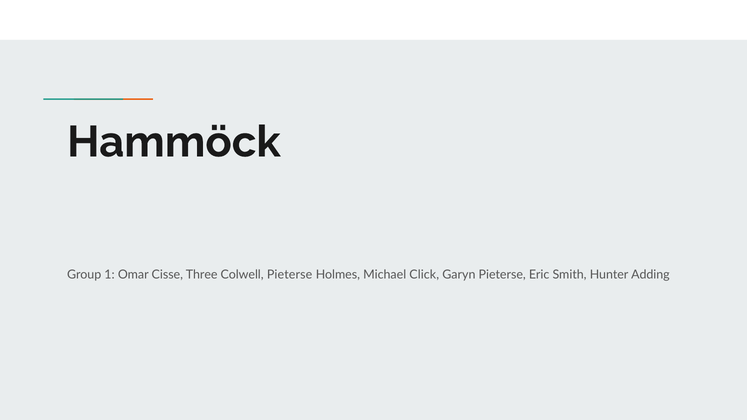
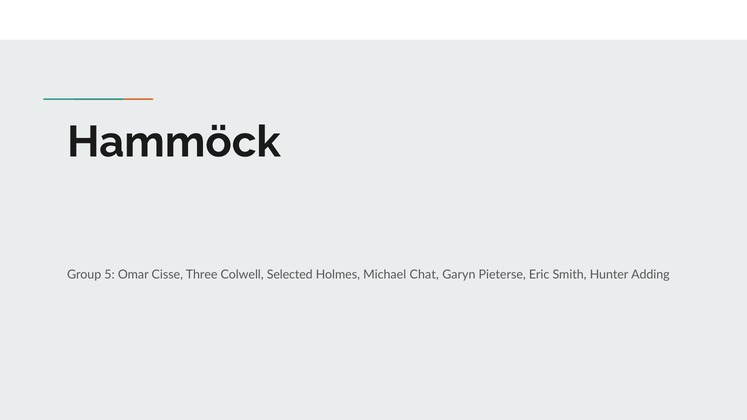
1: 1 -> 5 (110, 275)
Colwell Pieterse: Pieterse -> Selected (290, 275)
Click: Click -> Chat (424, 275)
